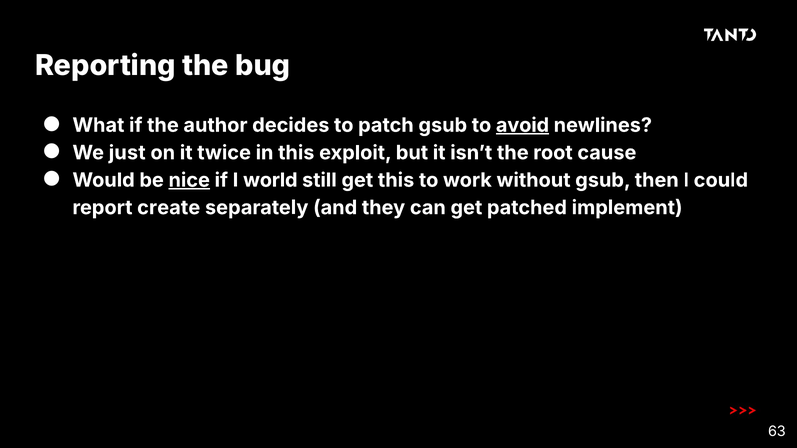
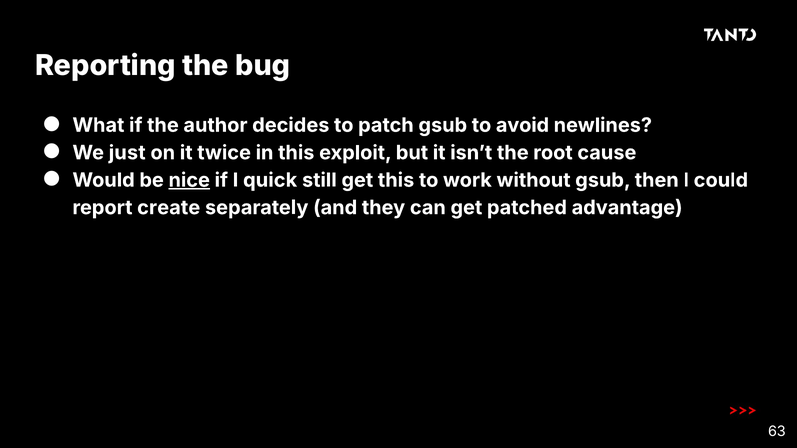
avoid underline: present -> none (523, 125)
world: world -> quick (270, 180)
implement: implement -> advantage (627, 208)
